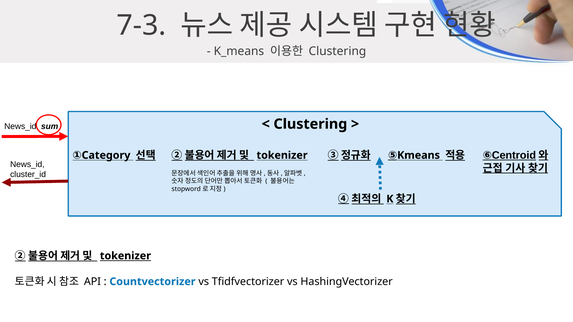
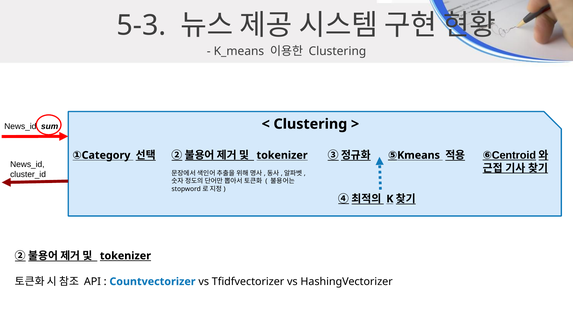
7-3: 7-3 -> 5-3 (141, 25)
